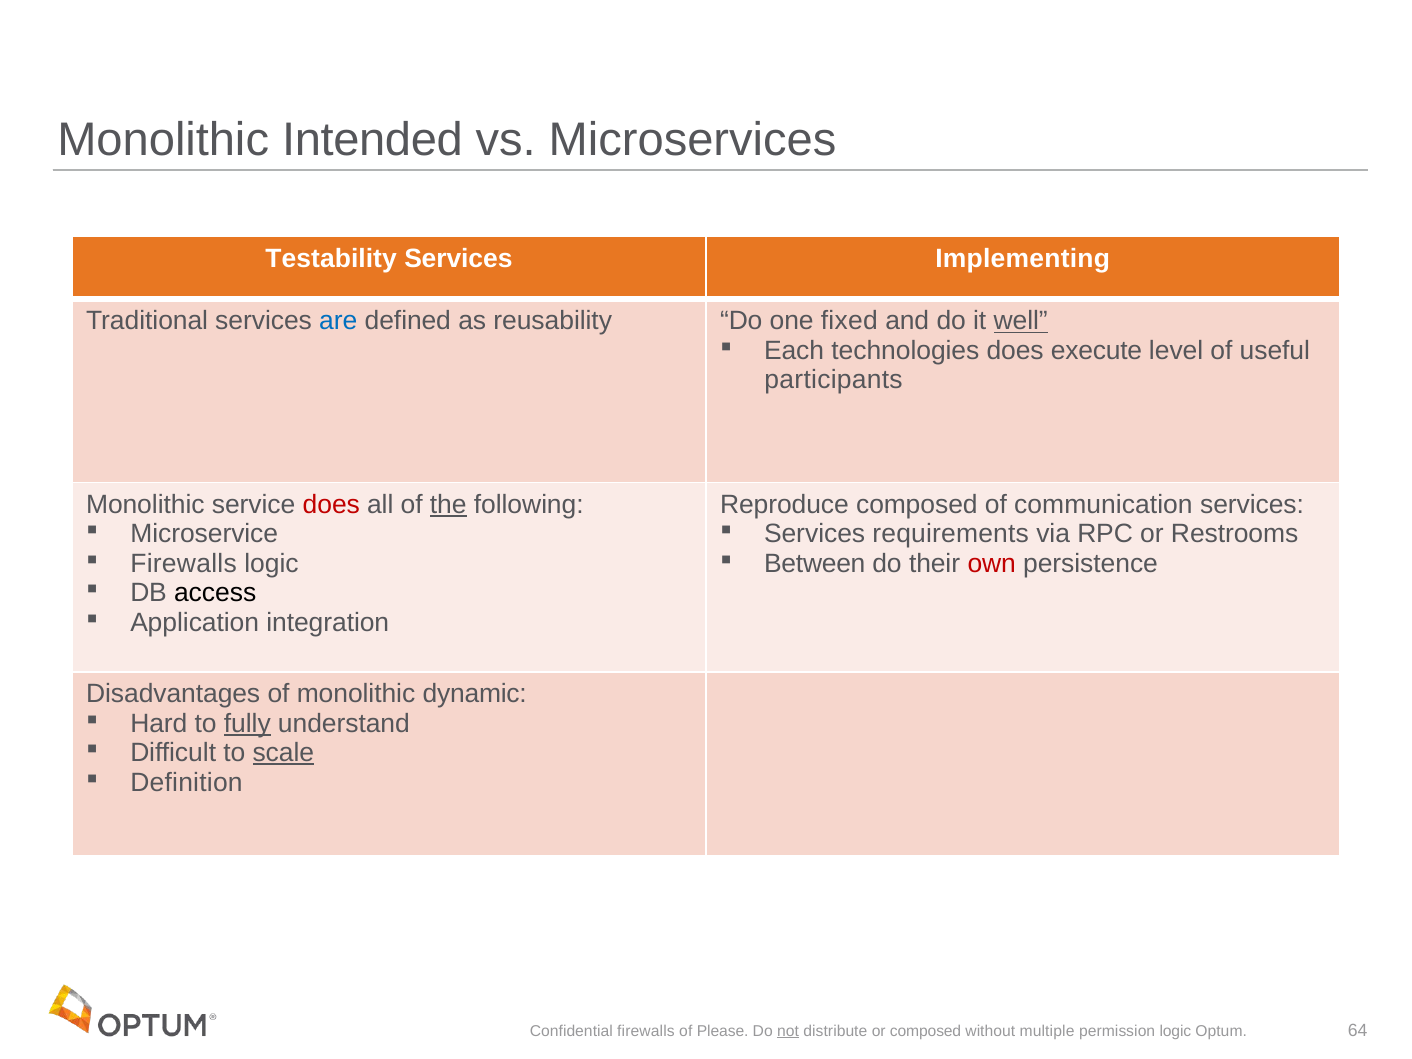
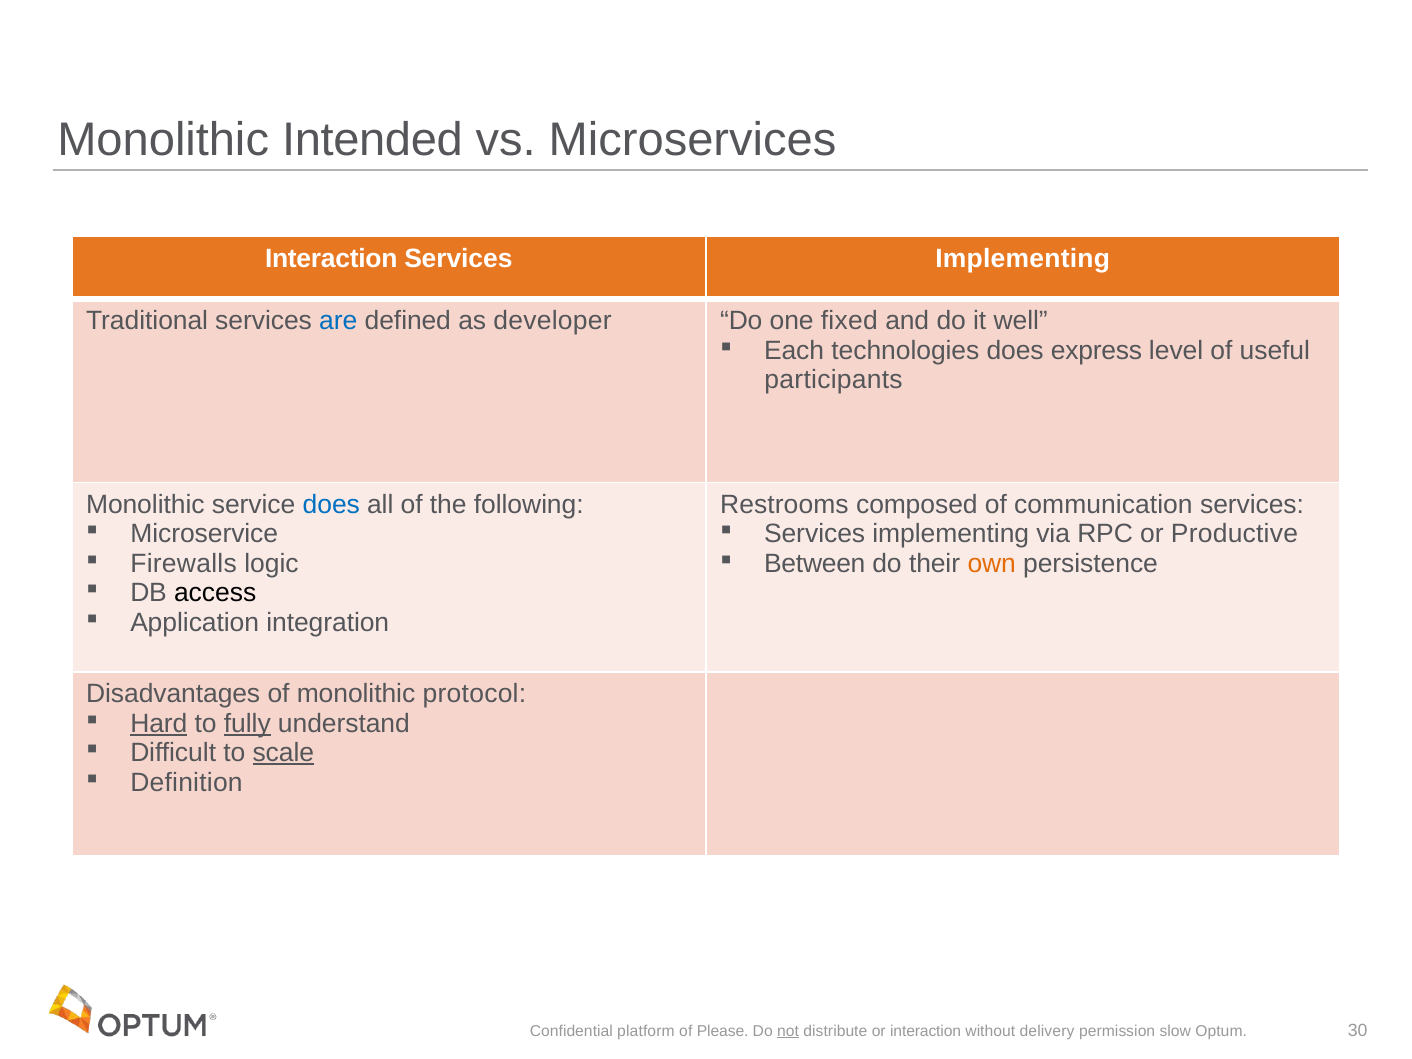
Testability: Testability -> Interaction (331, 258)
reusability: reusability -> developer (553, 321)
well underline: present -> none (1021, 321)
execute: execute -> express (1097, 350)
does colour: red -> blue (331, 505)
the underline: present -> none (448, 505)
Reproduce: Reproduce -> Restrooms (784, 505)
requirements: requirements -> implementing (951, 534)
Restrooms: Restrooms -> Productive (1235, 534)
own colour: red -> orange (992, 564)
dynamic: dynamic -> protocol (474, 694)
Hard underline: none -> present (159, 723)
Confidential firewalls: firewalls -> platform (646, 1031)
or composed: composed -> interaction (926, 1031)
multiple: multiple -> delivery (1047, 1031)
permission logic: logic -> slow (1175, 1031)
64: 64 -> 30 (1358, 1031)
